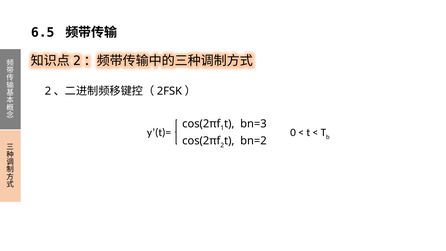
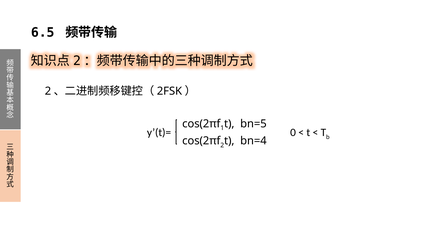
bn=3: bn=3 -> bn=5 (253, 124)
bn=2: bn=2 -> bn=4 (253, 141)
